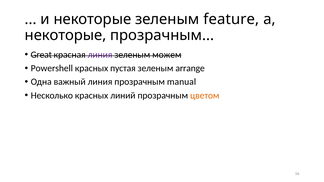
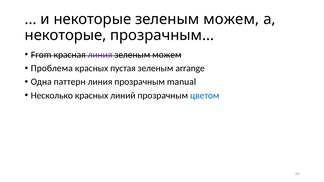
некоторые зеленым feature: feature -> можем (231, 19)
Great: Great -> From (41, 55)
Powershell: Powershell -> Проблема (52, 68)
важный: важный -> паттерн (70, 82)
цветом colour: orange -> blue (205, 96)
